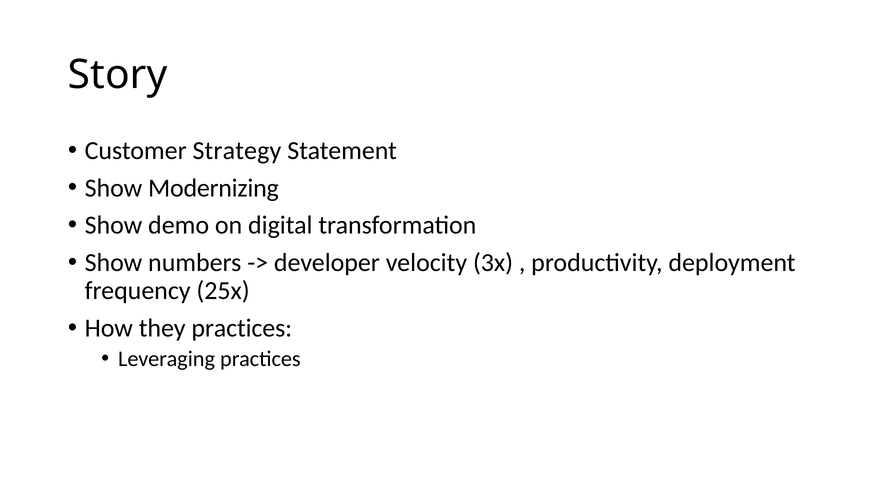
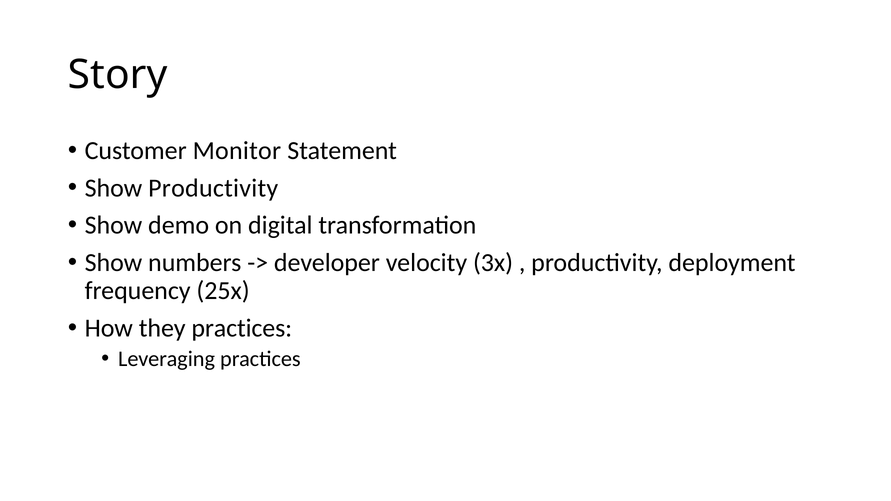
Strategy: Strategy -> Monitor (237, 151)
Show Modernizing: Modernizing -> Productivity (213, 188)
